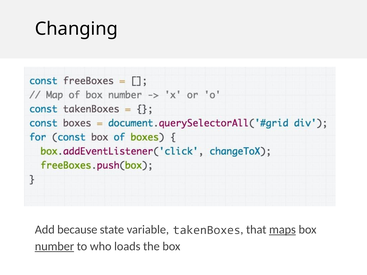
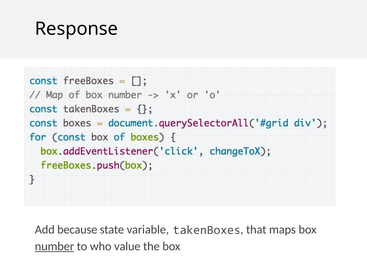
Changing: Changing -> Response (76, 29)
maps underline: present -> none (282, 230)
loads: loads -> value (127, 247)
